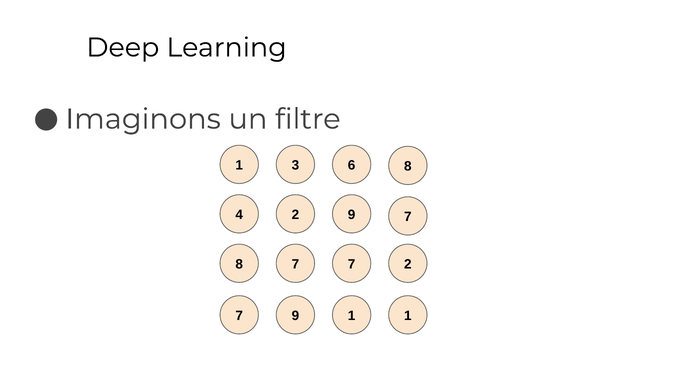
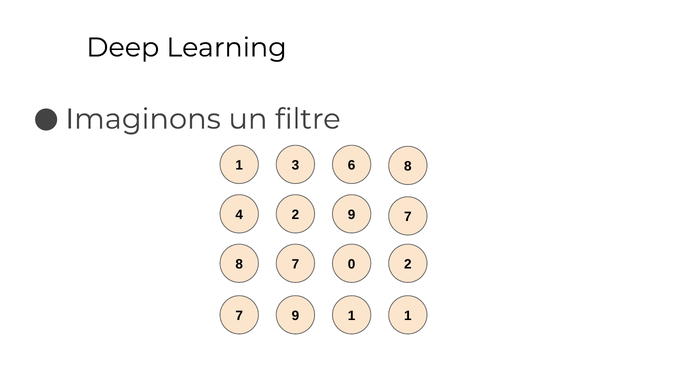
7 7: 7 -> 0 (352, 264)
